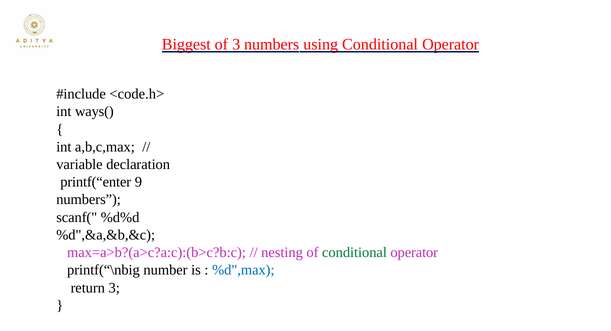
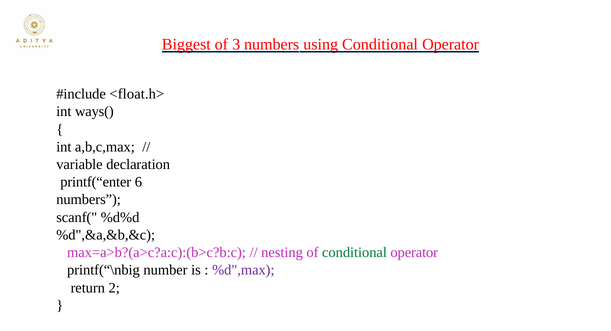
<code.h>: <code.h> -> <float.h> (137, 94)
9: 9 -> 6 (138, 182)
%d",max colour: blue -> purple (243, 270)
return 3: 3 -> 2 (114, 288)
